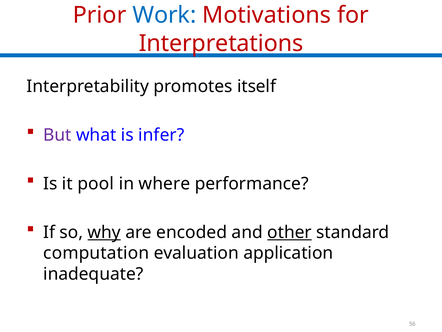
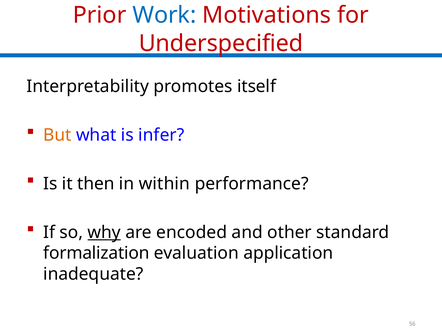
Interpretations: Interpretations -> Underspecified (221, 43)
But colour: purple -> orange (57, 135)
pool: pool -> then (96, 183)
where: where -> within (164, 183)
other underline: present -> none (290, 232)
computation: computation -> formalization (96, 253)
